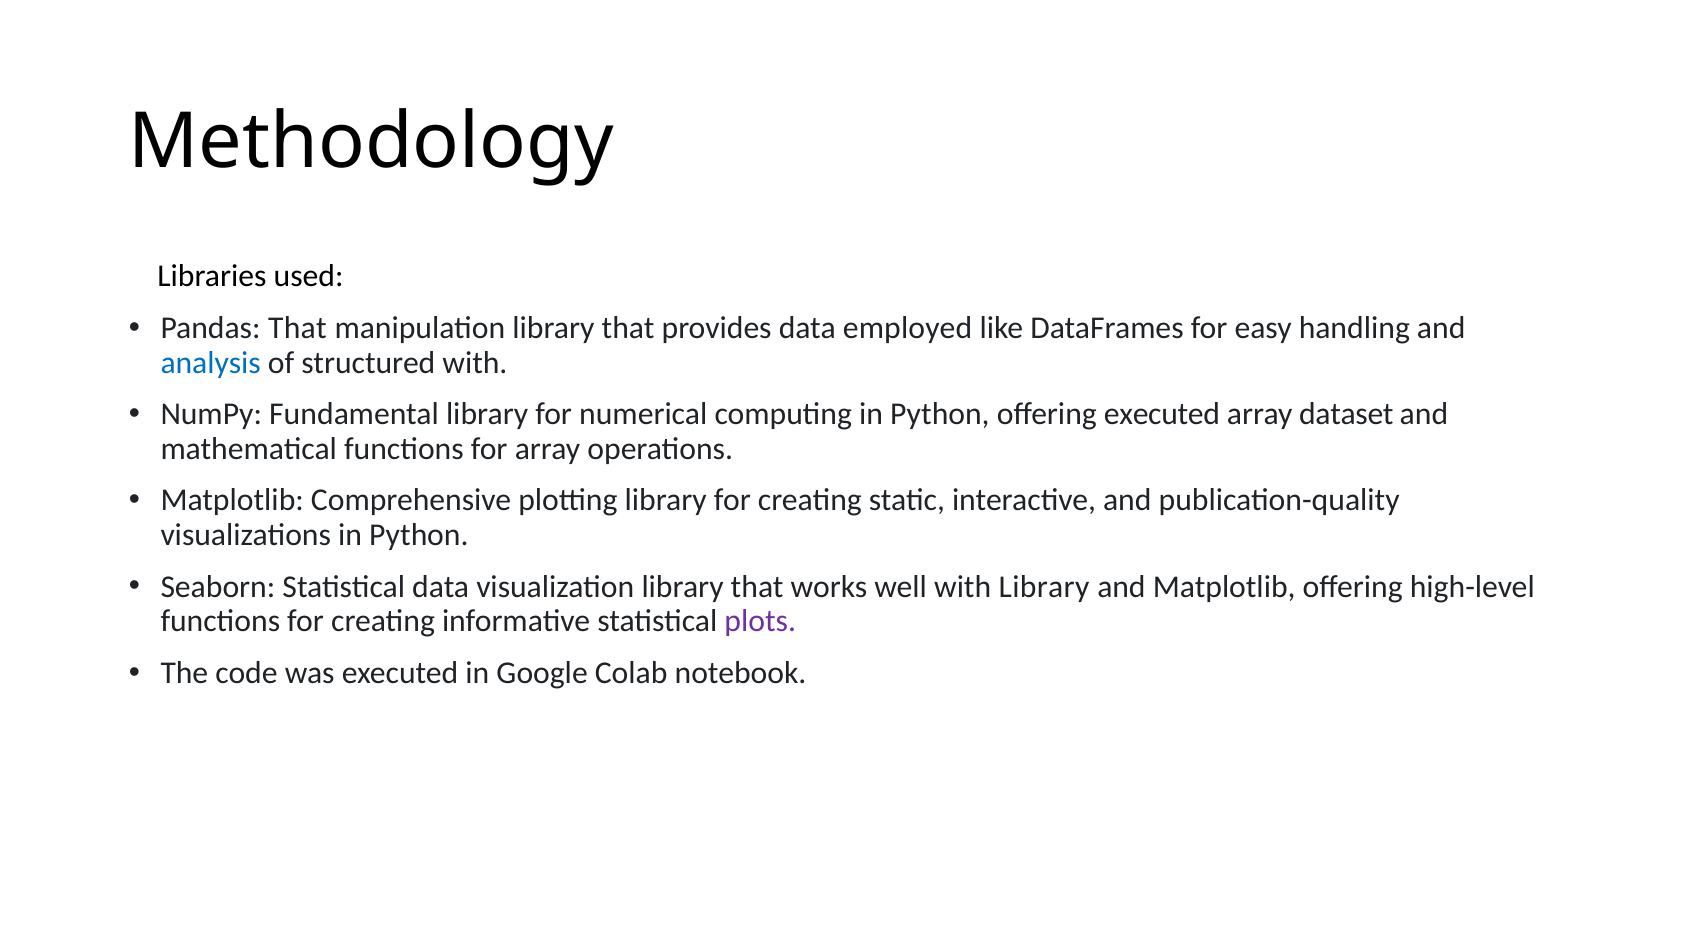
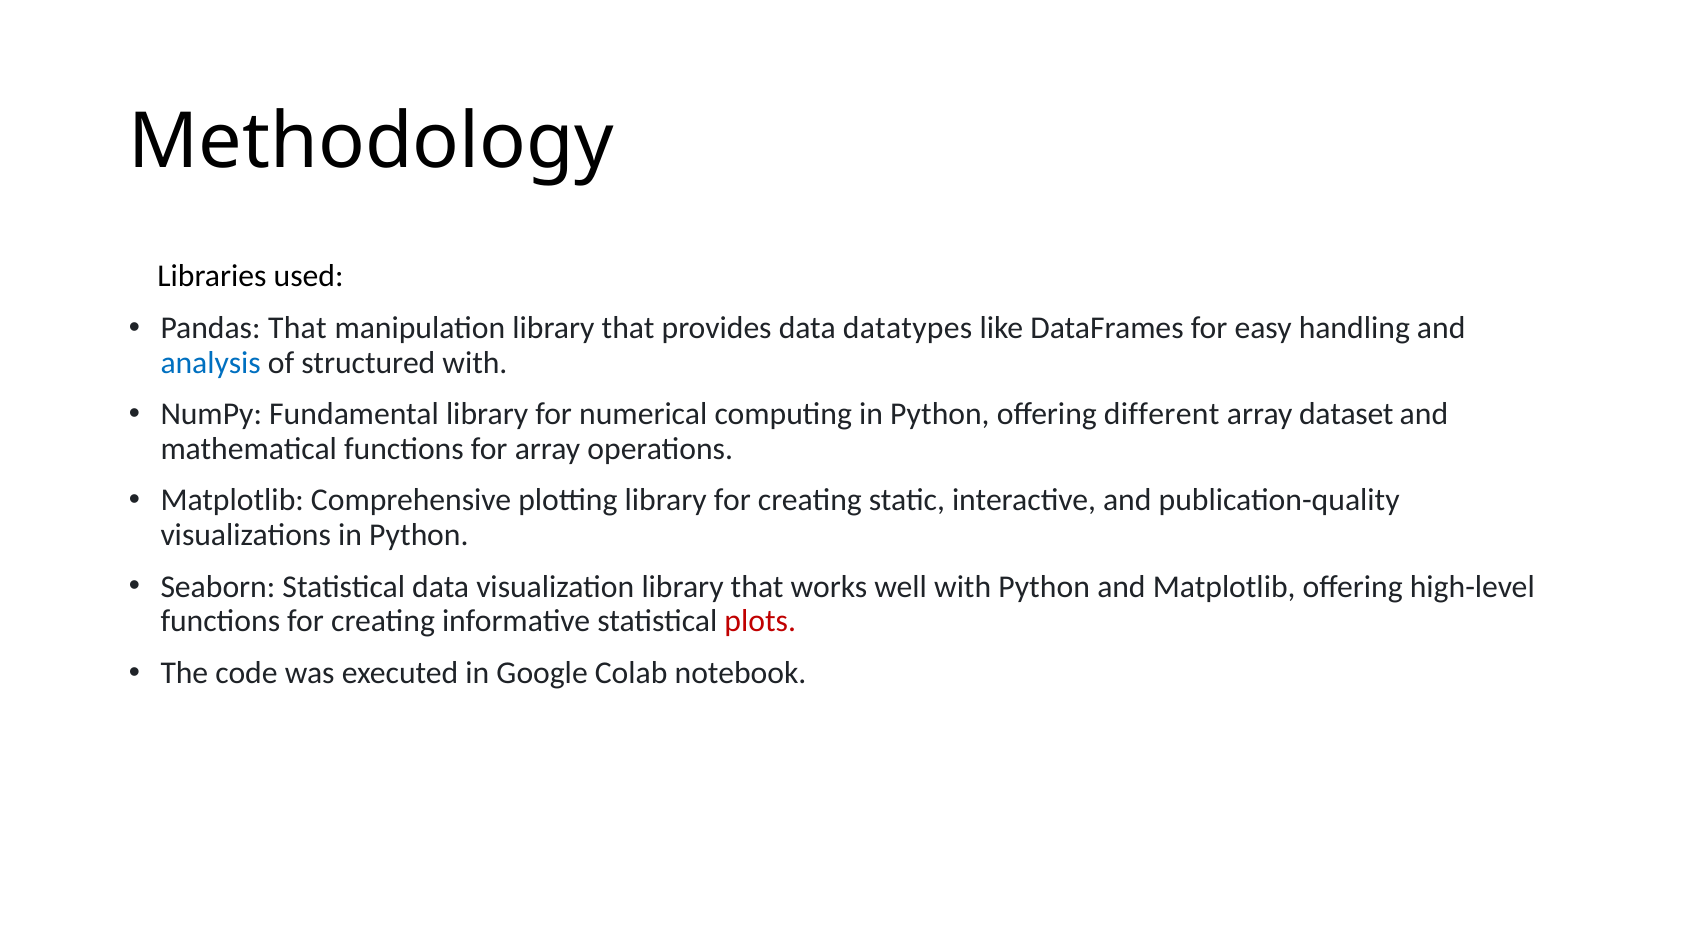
employed: employed -> datatypes (908, 328)
offering executed: executed -> different (1162, 414)
with Library: Library -> Python (1044, 586)
plots colour: purple -> red (760, 621)
